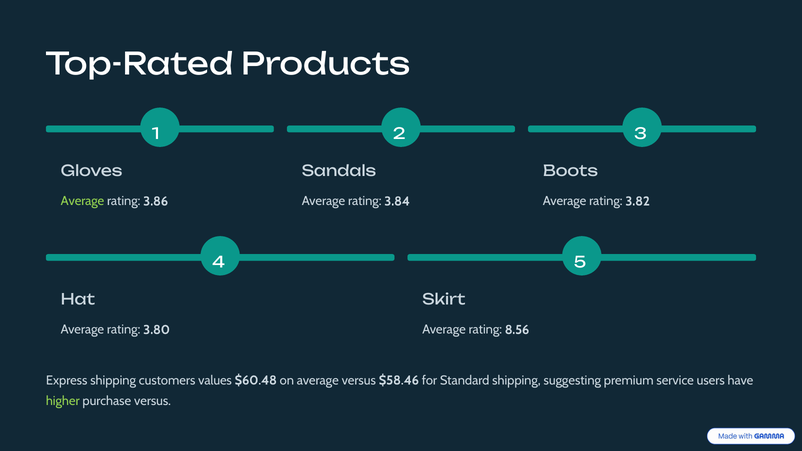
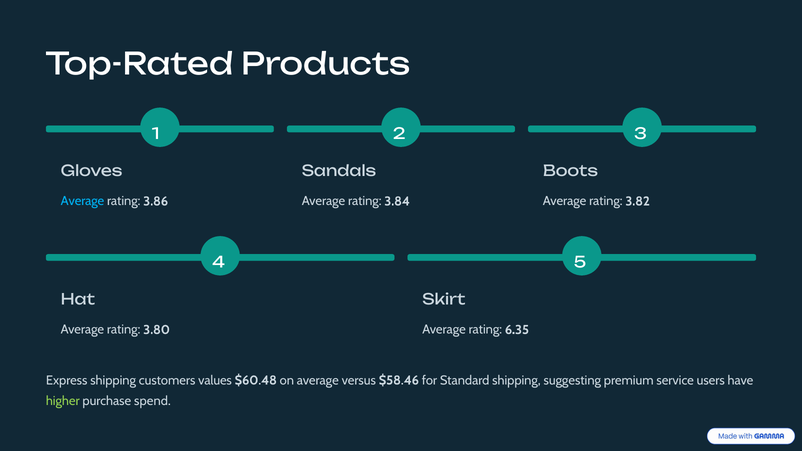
Average colour: light green -> light blue (82, 201)
8.56: 8.56 -> 6.35 (517, 330)
purchase versus: versus -> spend (152, 401)
